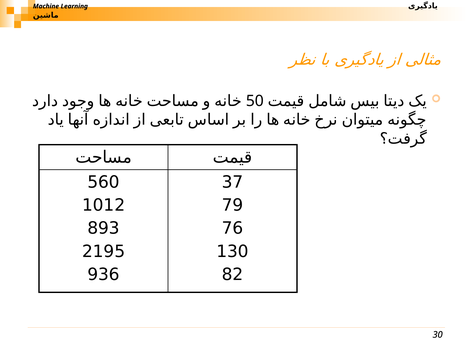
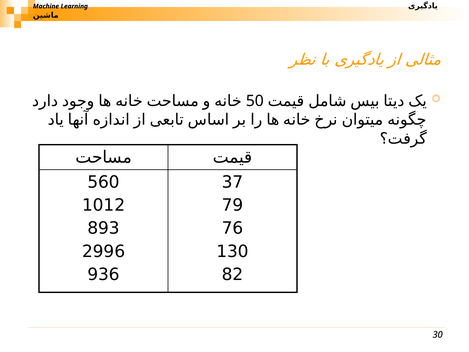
2195: 2195 -> 2996 (104, 251)
